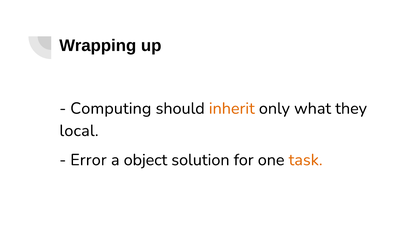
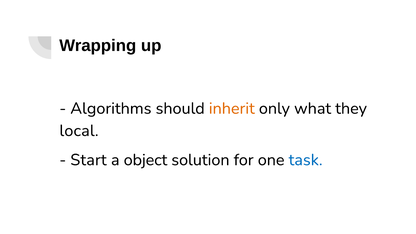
Computing: Computing -> Algorithms (111, 108)
Error: Error -> Start (88, 160)
task colour: orange -> blue (306, 160)
